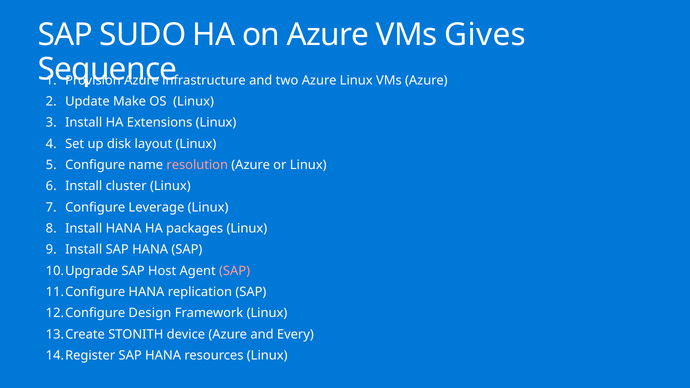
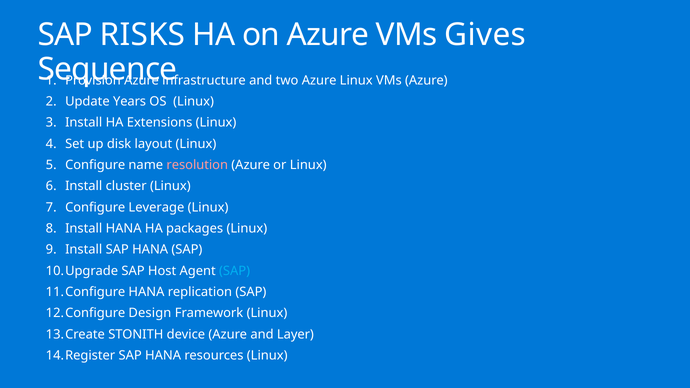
SUDO: SUDO -> RISKS (143, 35)
Make: Make -> Years (130, 102)
SAP colour: pink -> light blue (235, 271)
Every: Every -> Layer (295, 334)
